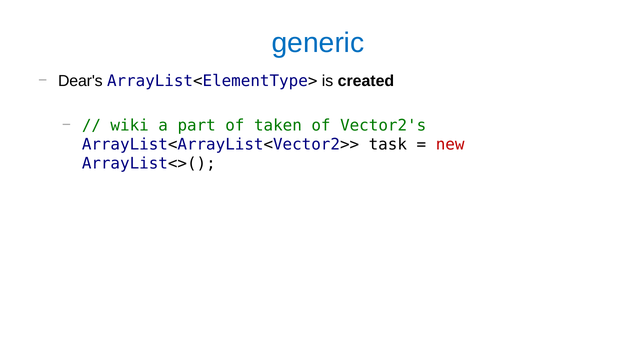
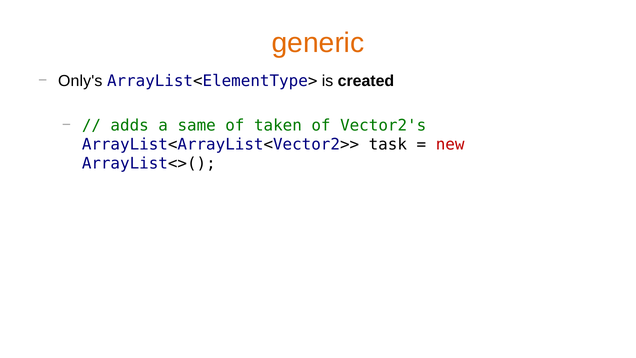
generic colour: blue -> orange (318, 43)
Dear's: Dear's -> Only's (80, 81)
wiki: wiki -> adds (130, 125)
part: part -> same (197, 125)
